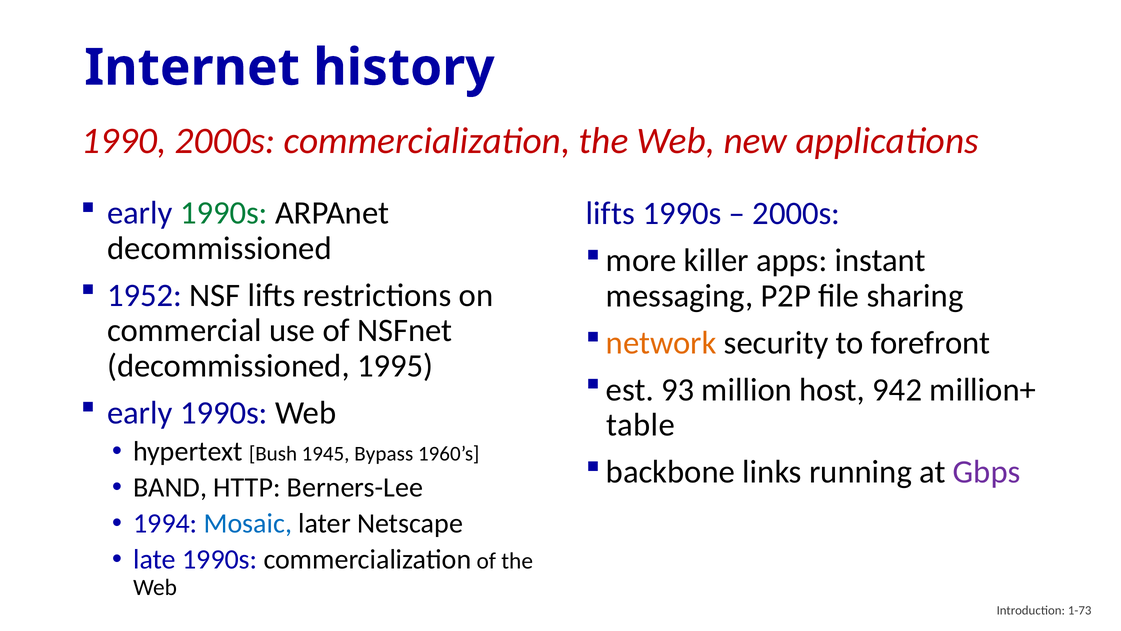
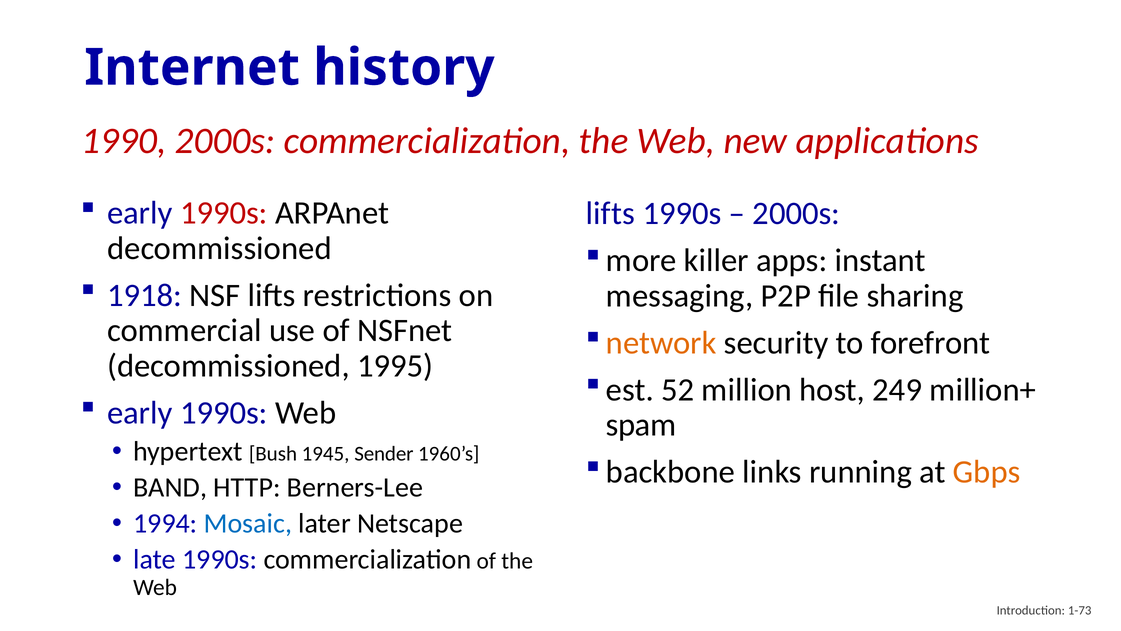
1990s colour: green -> red (224, 213)
1952: 1952 -> 1918 (145, 295)
93: 93 -> 52 (678, 390)
942: 942 -> 249 (897, 390)
table: table -> spam (641, 425)
Bypass: Bypass -> Sender (384, 453)
Gbps colour: purple -> orange (987, 472)
